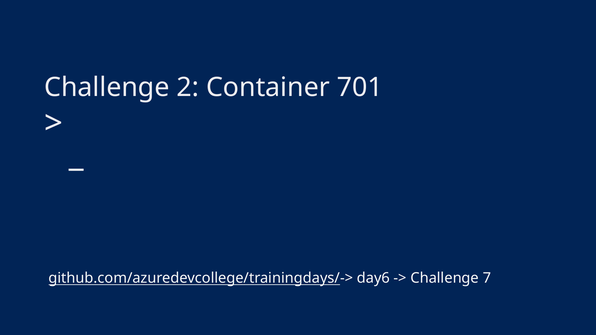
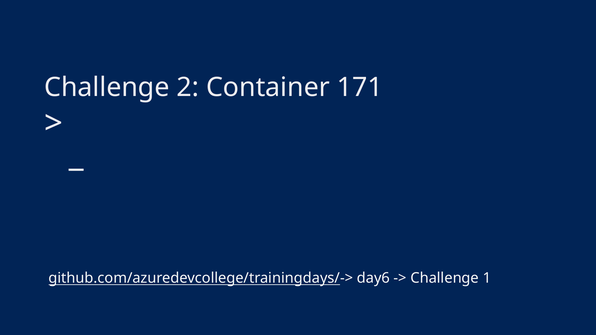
701: 701 -> 171 (360, 87)
7: 7 -> 1 (487, 278)
